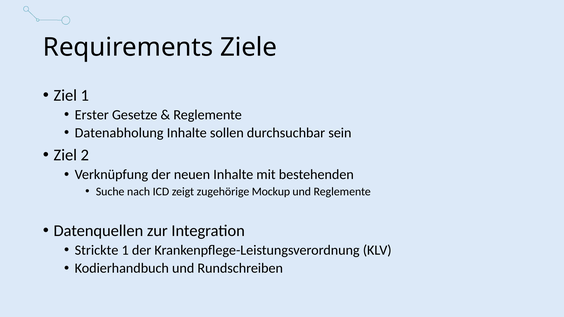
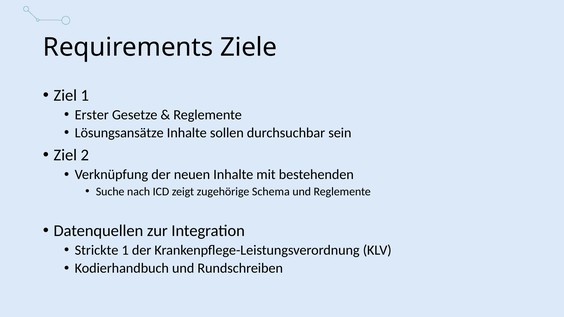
Datenabholung: Datenabholung -> Lösungsansätze (119, 133)
Mockup: Mockup -> Schema (271, 192)
